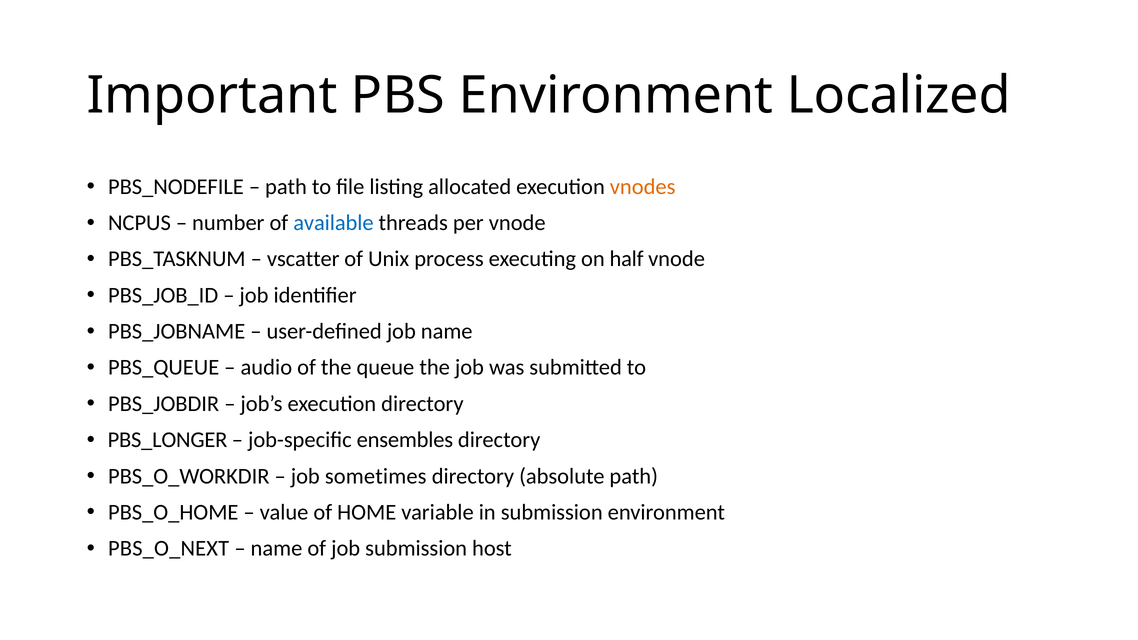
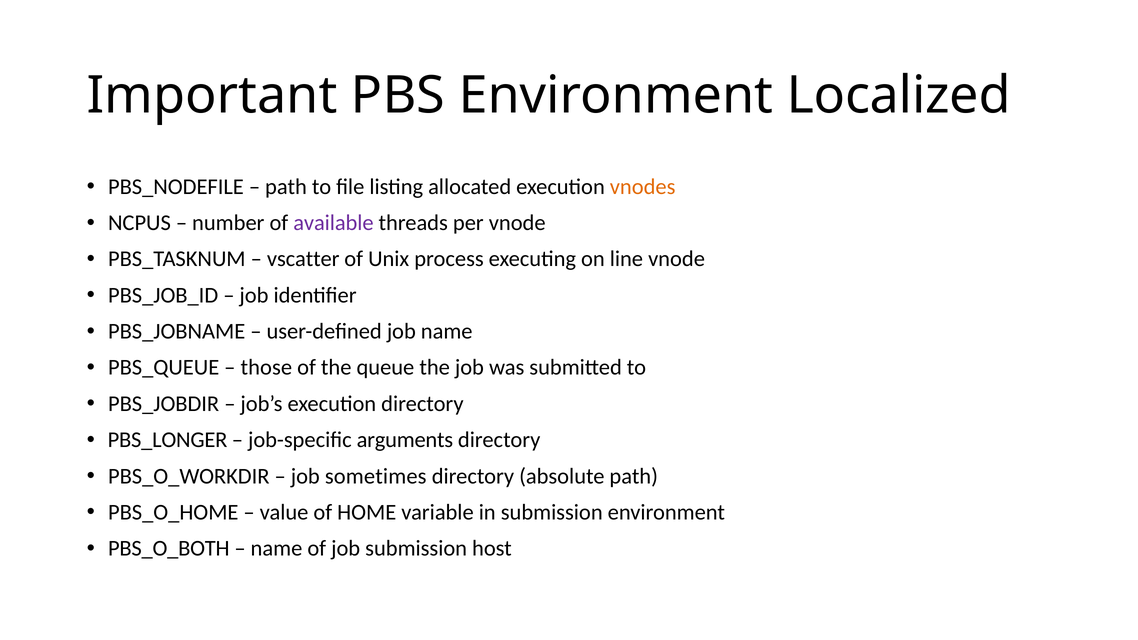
available colour: blue -> purple (333, 223)
half: half -> line (626, 259)
audio: audio -> those (266, 368)
ensembles: ensembles -> arguments (405, 440)
PBS_O_NEXT: PBS_O_NEXT -> PBS_O_BOTH (169, 549)
